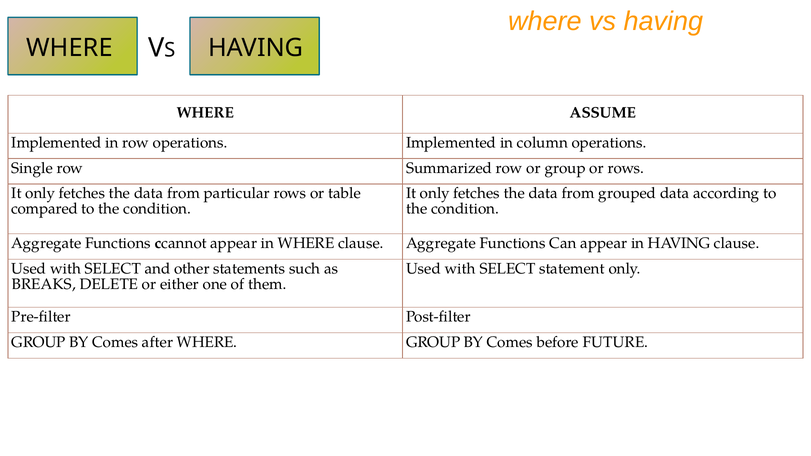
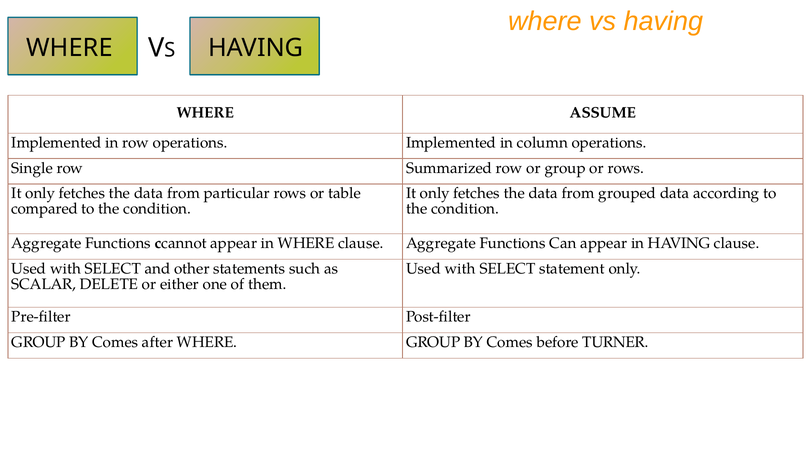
BREAKS: BREAKS -> SCALAR (44, 284)
FUTURE: FUTURE -> TURNER (616, 342)
